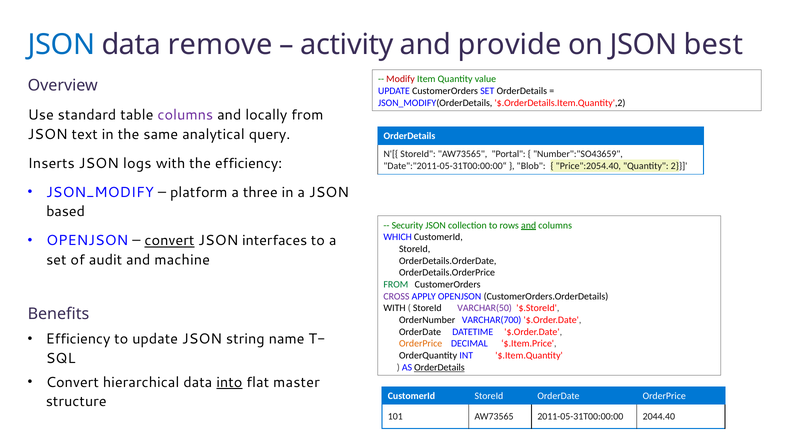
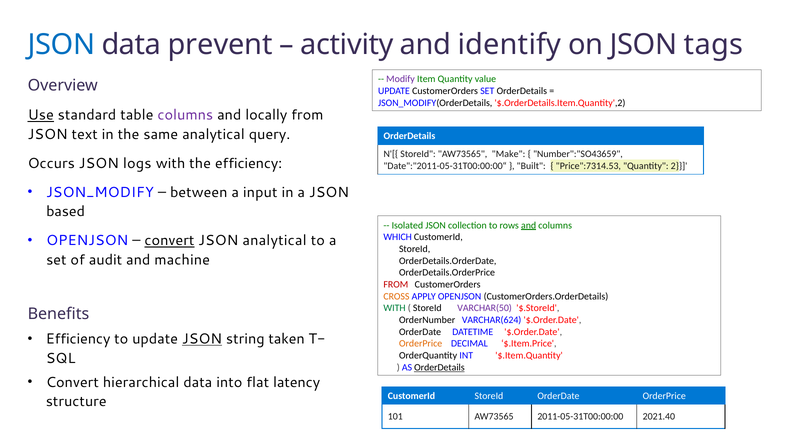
remove: remove -> prevent (220, 44)
provide: provide -> identify (509, 44)
best: best -> tags (713, 44)
Modify colour: red -> purple (401, 79)
Use underline: none -> present (41, 115)
Portal: Portal -> Make (509, 154)
Inserts: Inserts -> Occurs (51, 163)
Blob: Blob -> Built (531, 166)
Price":2054.40: Price":2054.40 -> Price":7314.53 (588, 166)
platform: platform -> between (199, 192)
three: three -> input (260, 192)
Security: Security -> Isolated (407, 225)
JSON interfaces: interfaces -> analytical (275, 240)
FROM colour: green -> red (396, 284)
CROSS colour: purple -> orange (396, 296)
WITH colour: black -> green (395, 308)
VARCHAR(700: VARCHAR(700 -> VARCHAR(624 (492, 320)
JSON underline: none -> present (202, 339)
name: name -> taken (287, 339)
into underline: present -> none (229, 382)
master: master -> latency (297, 382)
2044.40: 2044.40 -> 2021.40 (659, 416)
